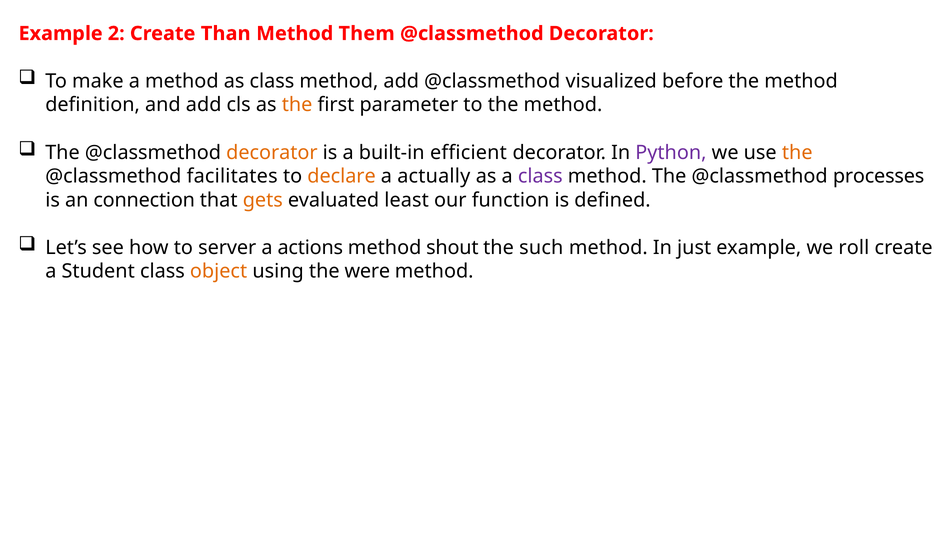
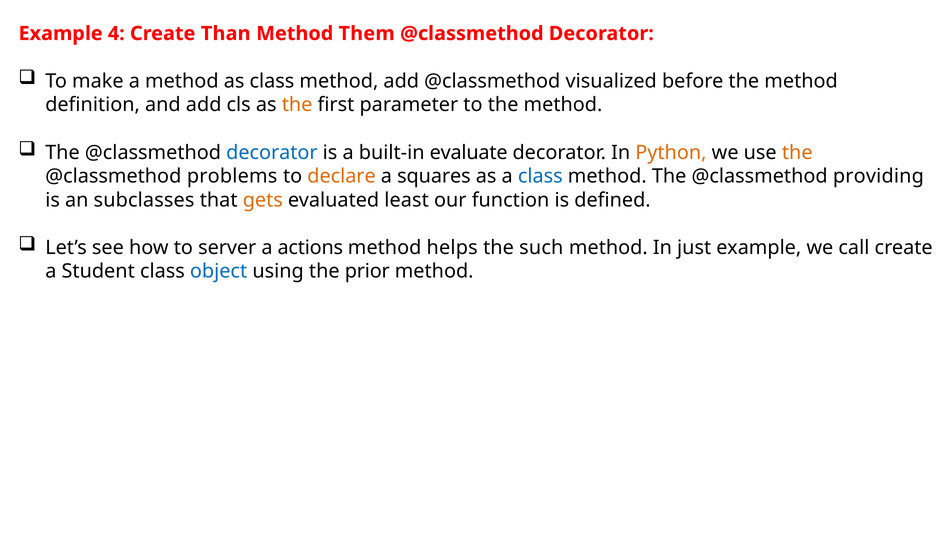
2: 2 -> 4 (116, 34)
decorator colour: orange -> blue (272, 153)
efficient: efficient -> evaluate (469, 153)
Python colour: purple -> orange (671, 153)
facilitates: facilitates -> problems (232, 176)
actually: actually -> squares (434, 176)
class colour: purple -> blue (540, 176)
processes: processes -> providing (878, 176)
connection: connection -> subclasses (144, 200)
shout: shout -> helps (452, 248)
roll: roll -> call (854, 248)
object colour: orange -> blue (219, 272)
were: were -> prior (367, 272)
